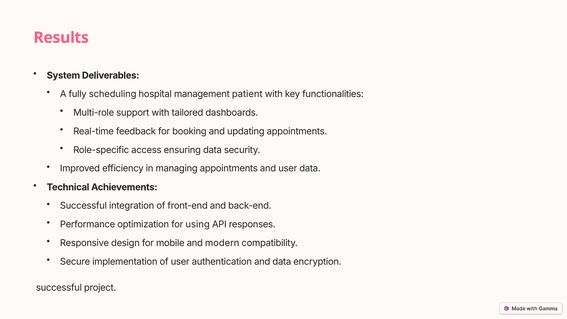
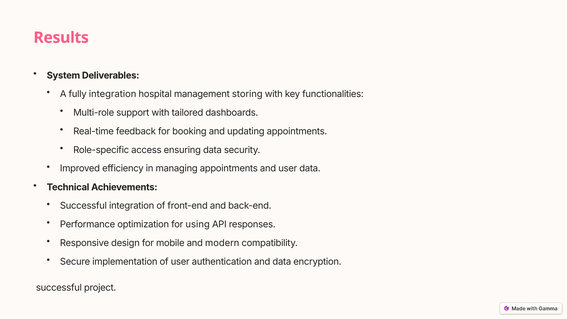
fully scheduling: scheduling -> integration (113, 94)
patient: patient -> storing (247, 94)
